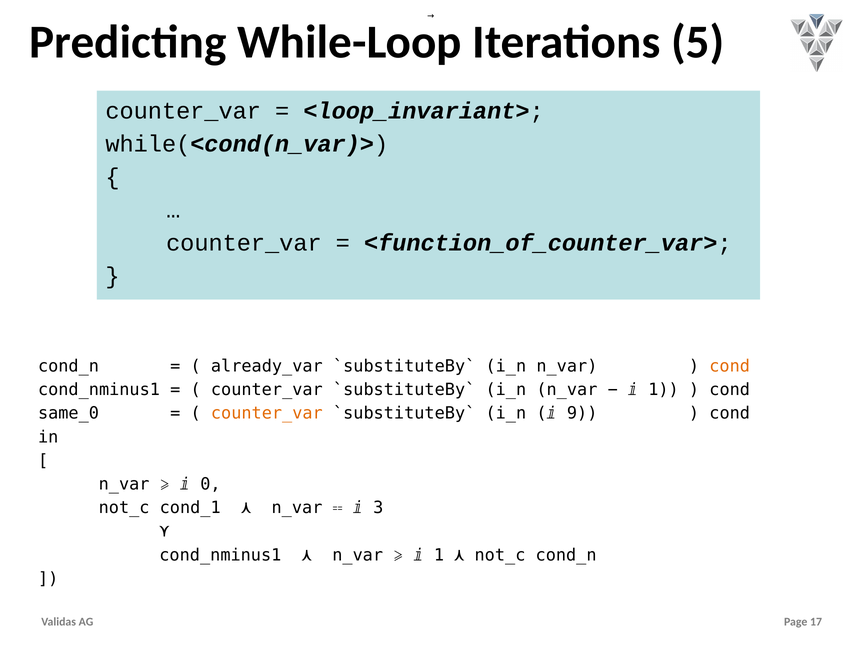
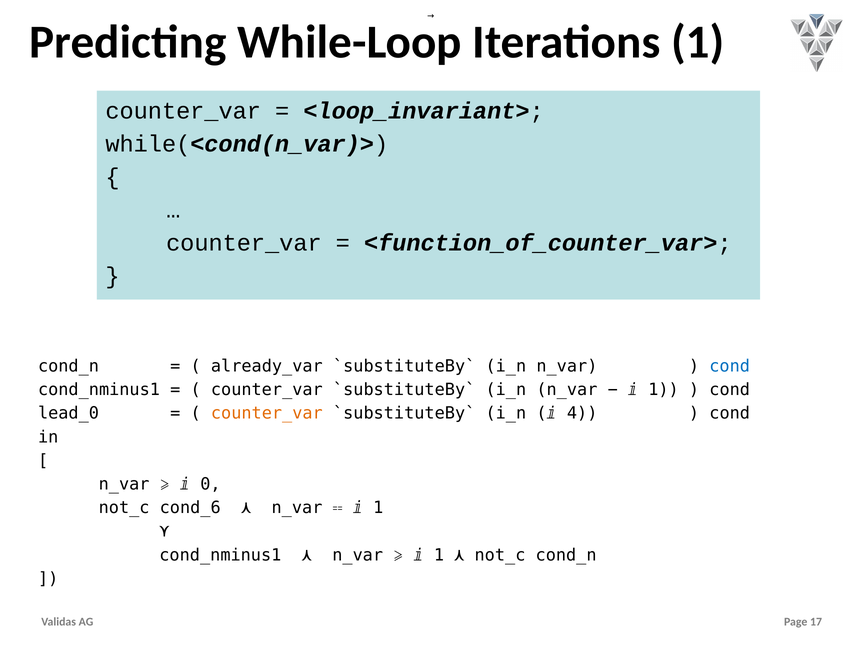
Iterations 5: 5 -> 1 (698, 42)
cond colour: orange -> blue (730, 366)
same_0: same_0 -> lead_0 (68, 414)
9: 9 -> 4 (582, 414)
cond_1: cond_1 -> cond_6 (190, 508)
3: 3 -> 1 (378, 508)
